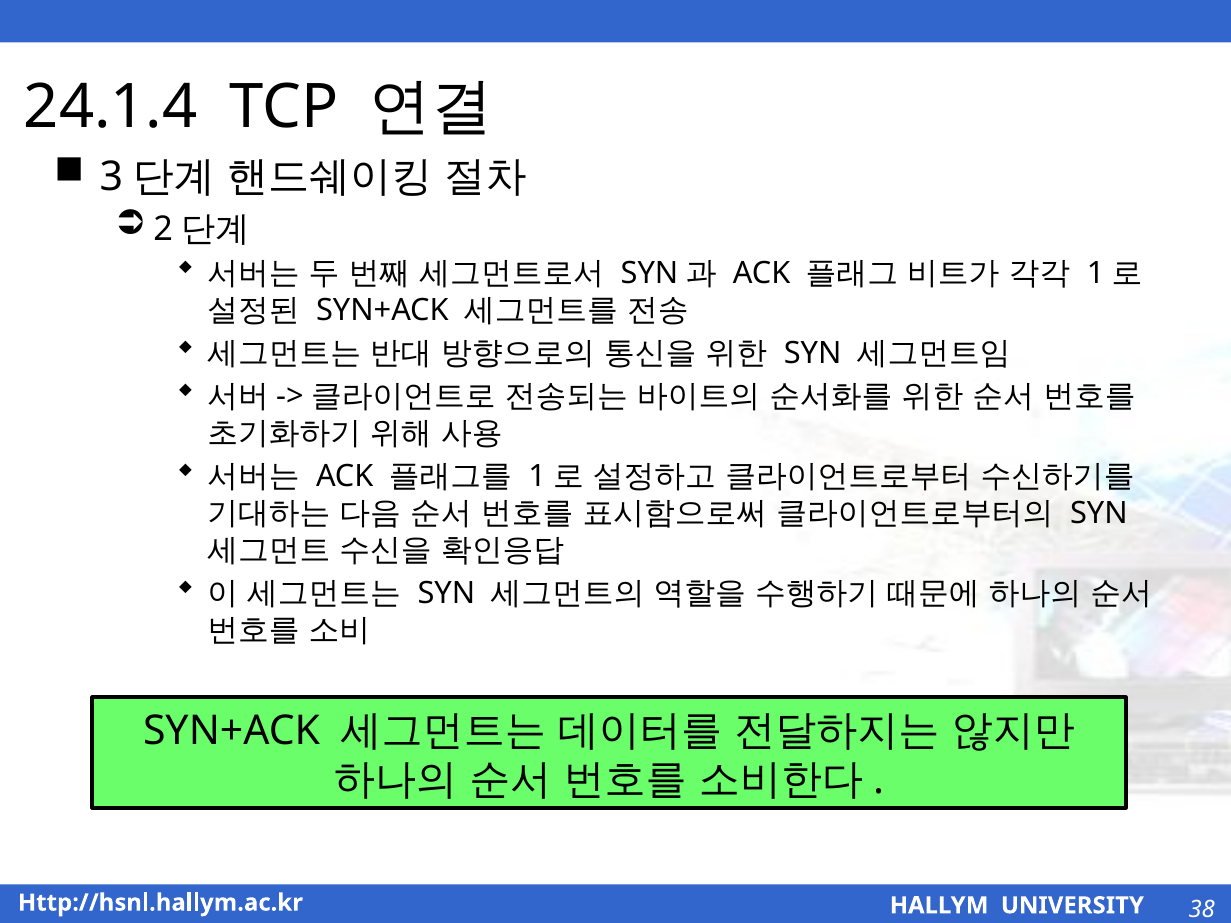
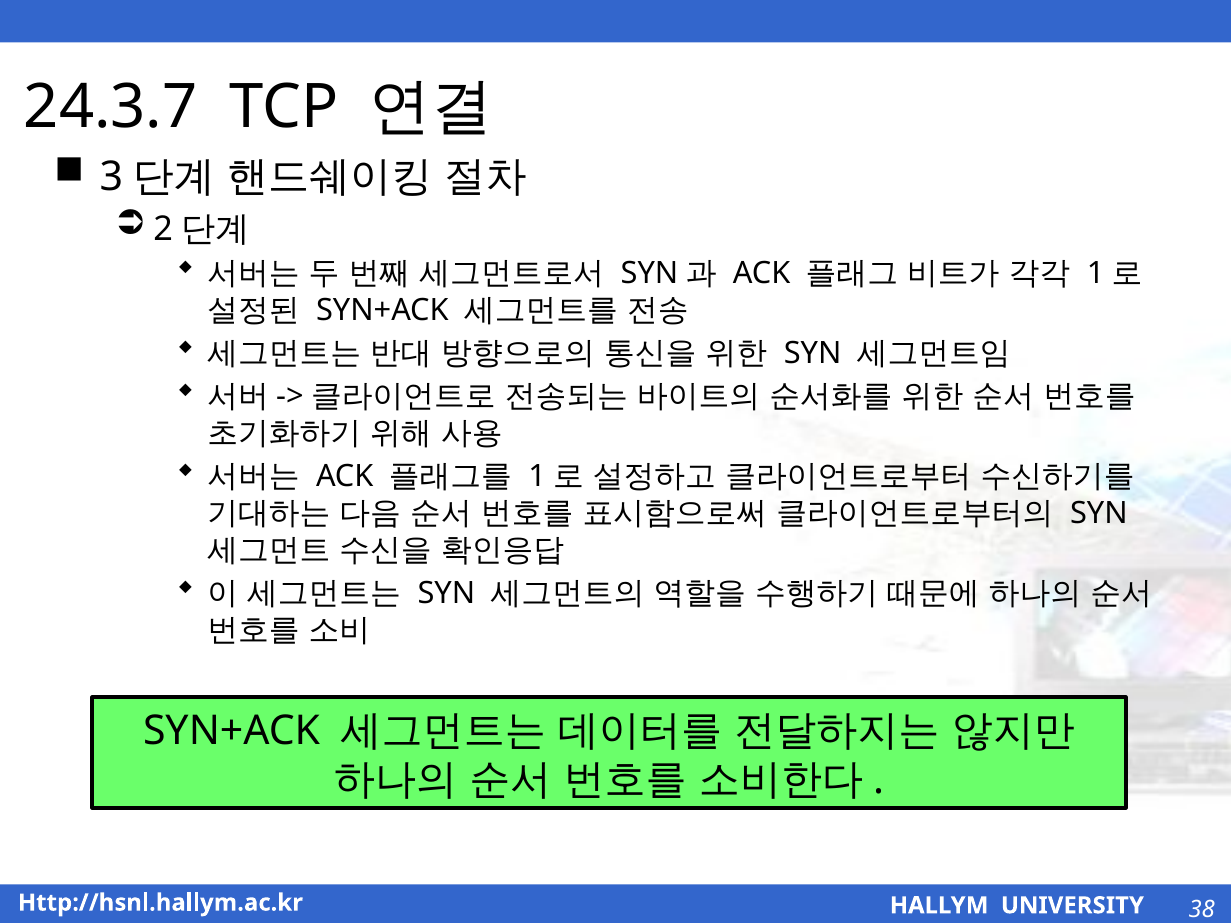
24.1.4: 24.1.4 -> 24.3.7 (111, 107)
